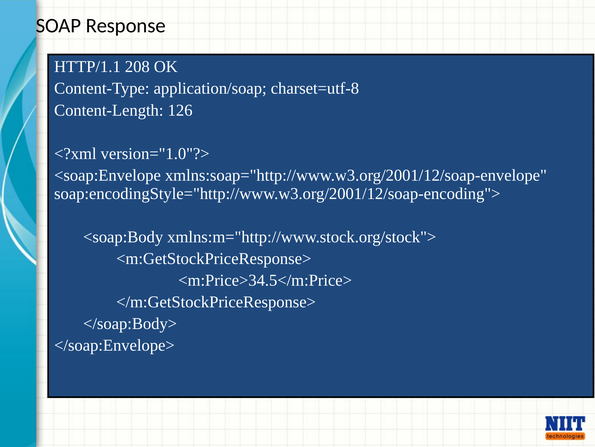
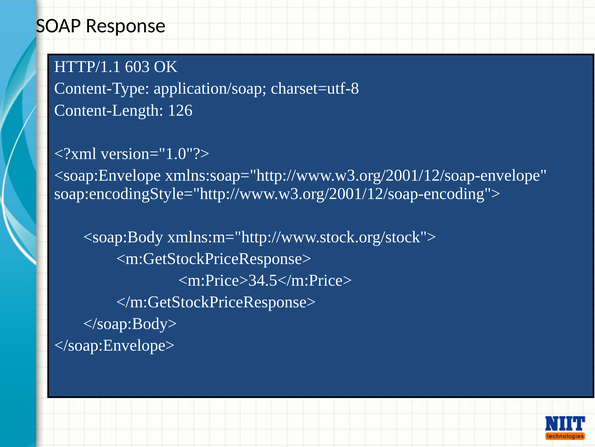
208: 208 -> 603 (137, 67)
